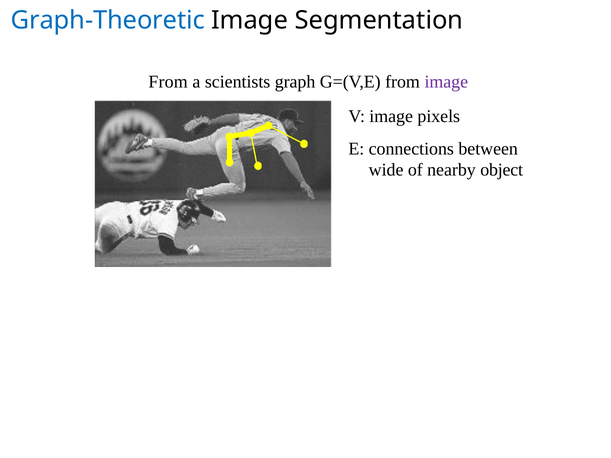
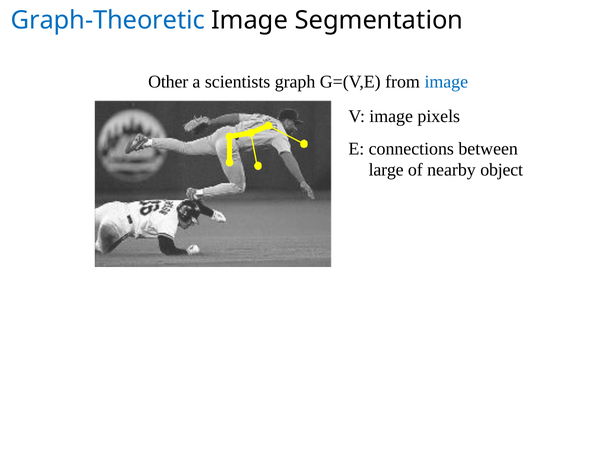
From: From -> Other (168, 82)
image colour: purple -> blue (446, 82)
wide: wide -> large (386, 170)
